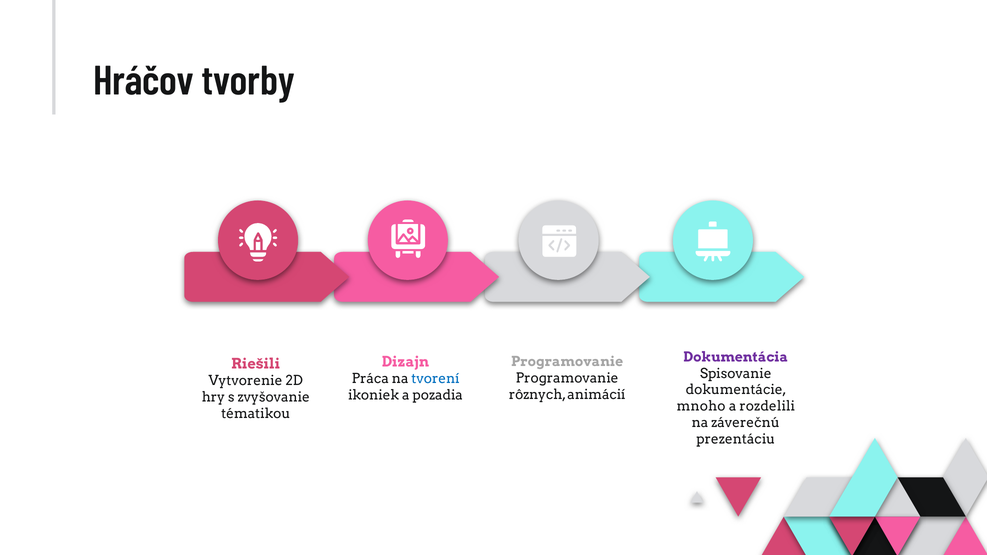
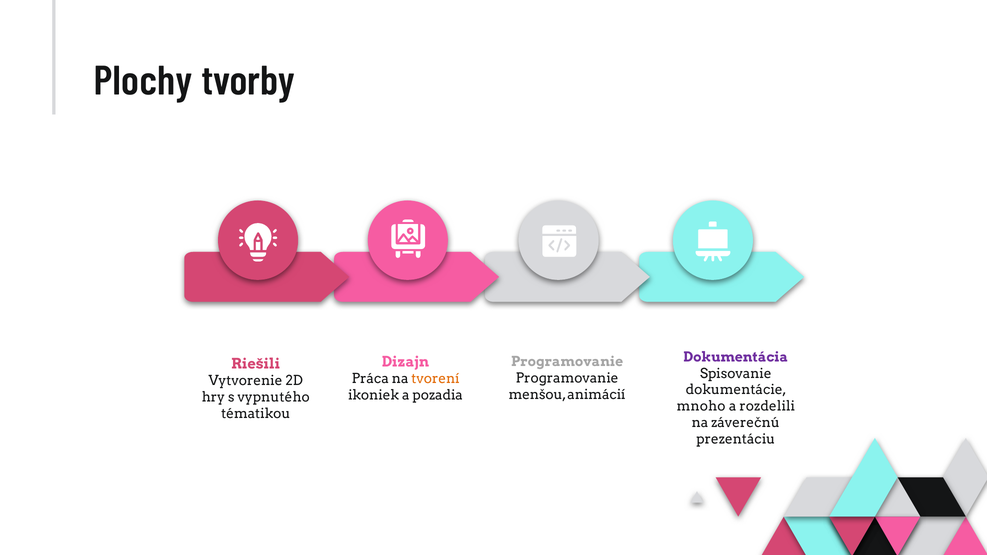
Hráčov: Hráčov -> Plochy (143, 81)
tvorení colour: blue -> orange (435, 379)
rôznych: rôznych -> menšou (537, 395)
zvyšovanie: zvyšovanie -> vypnutého (274, 397)
